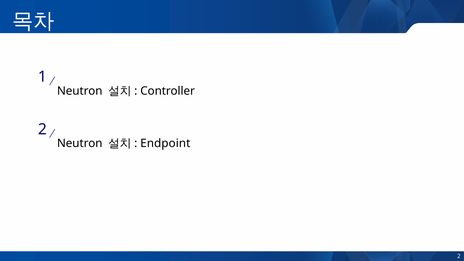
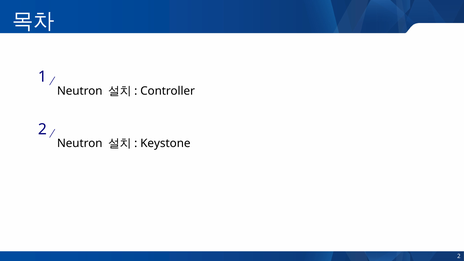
Endpoint: Endpoint -> Keystone (165, 143)
